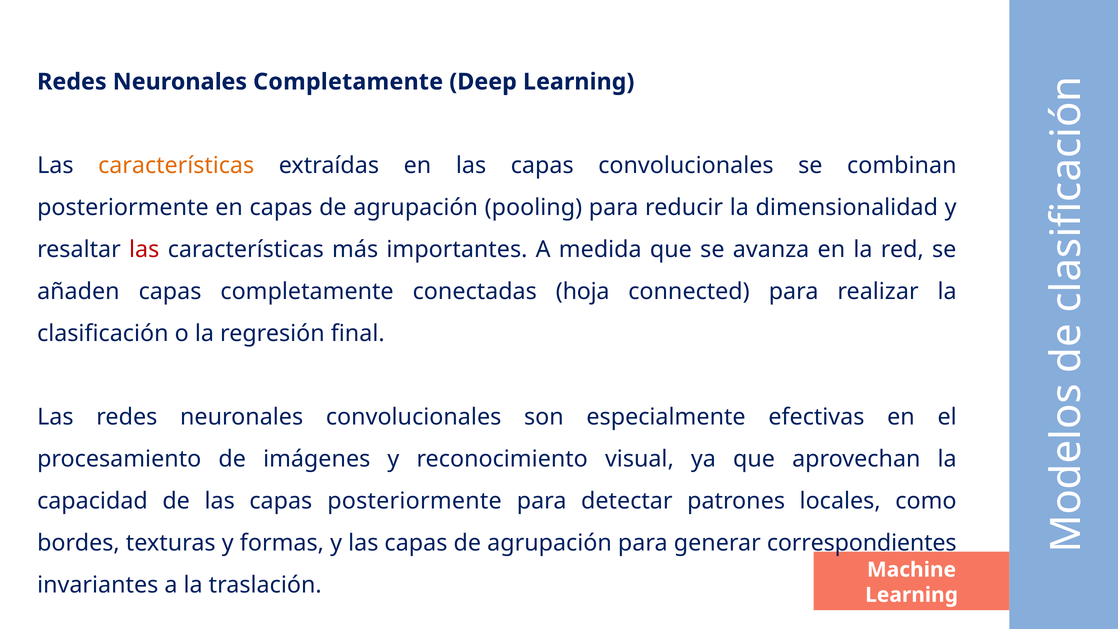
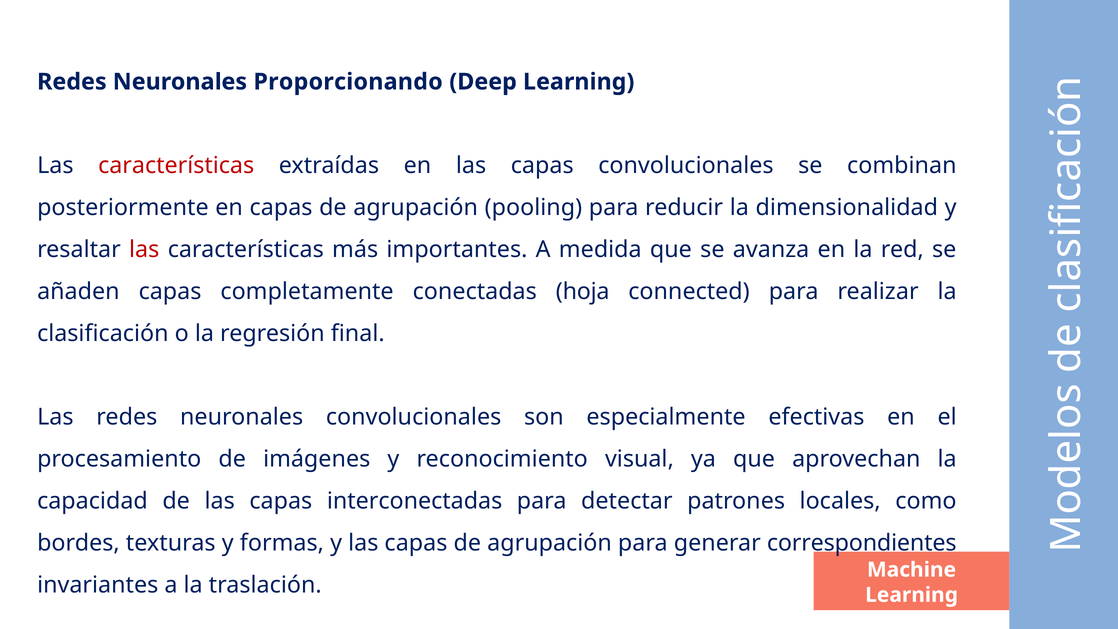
Neuronales Completamente: Completamente -> Proporcionando (348, 82)
características colour: orange -> red (176, 166)
capas posteriormente: posteriormente -> interconectadas (415, 501)
